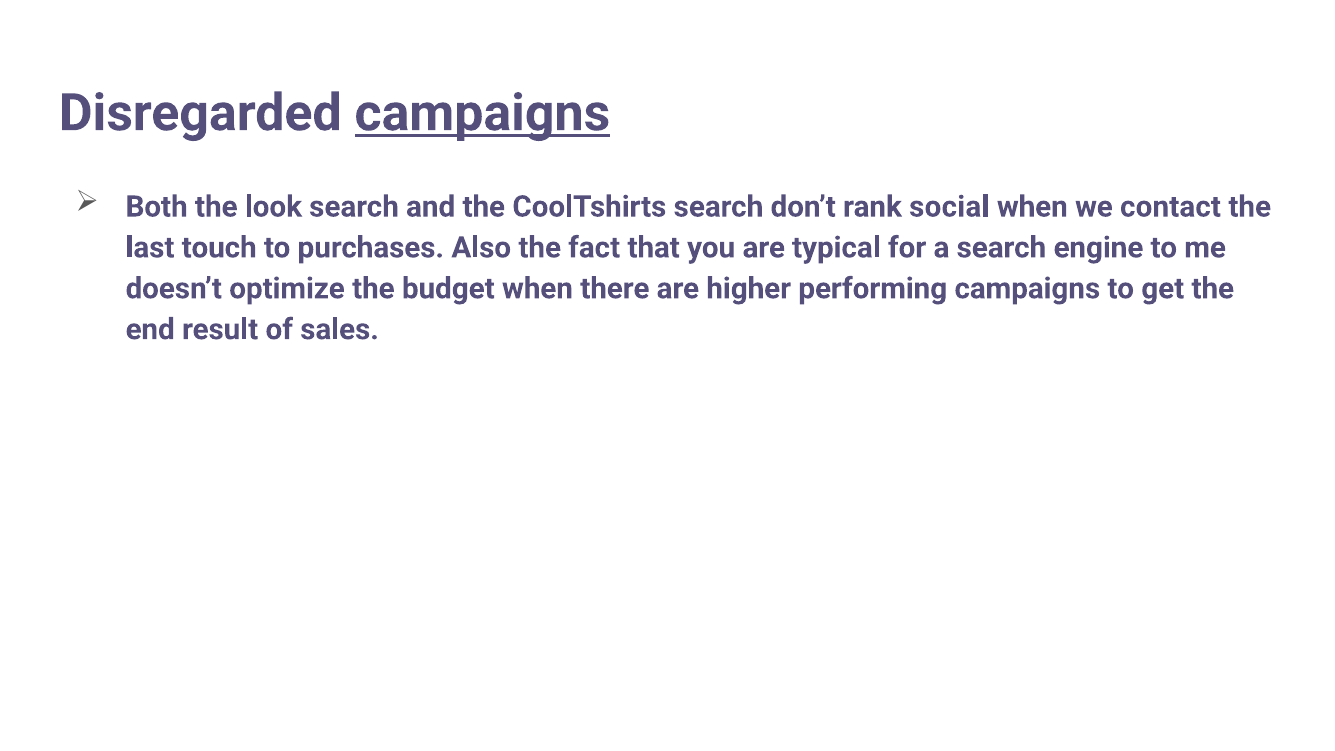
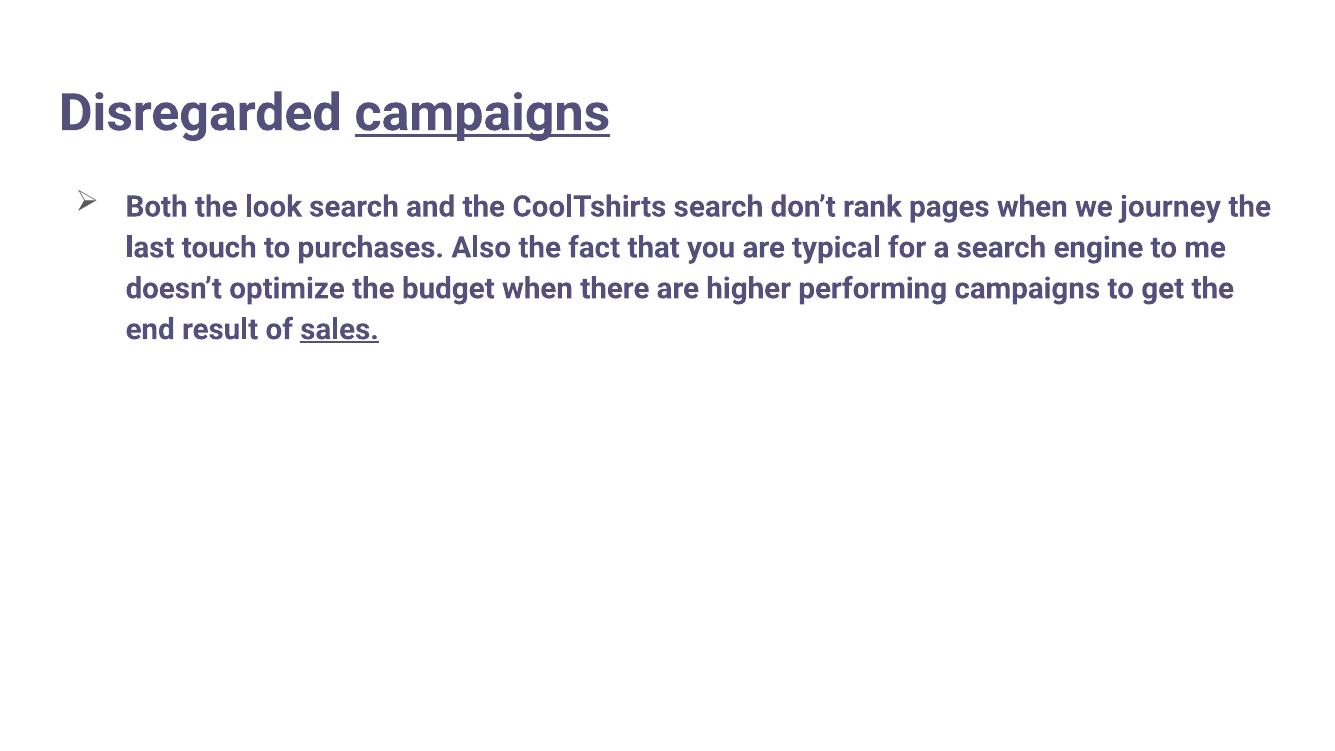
social: social -> pages (949, 207)
contact: contact -> journey (1170, 207)
sales underline: none -> present (340, 329)
